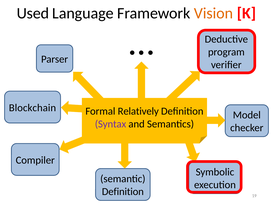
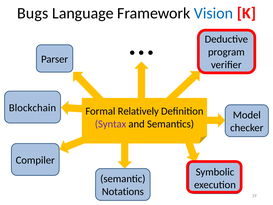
Used: Used -> Bugs (33, 13)
Vision colour: orange -> blue (213, 13)
Definition: Definition -> Notations (123, 191)
